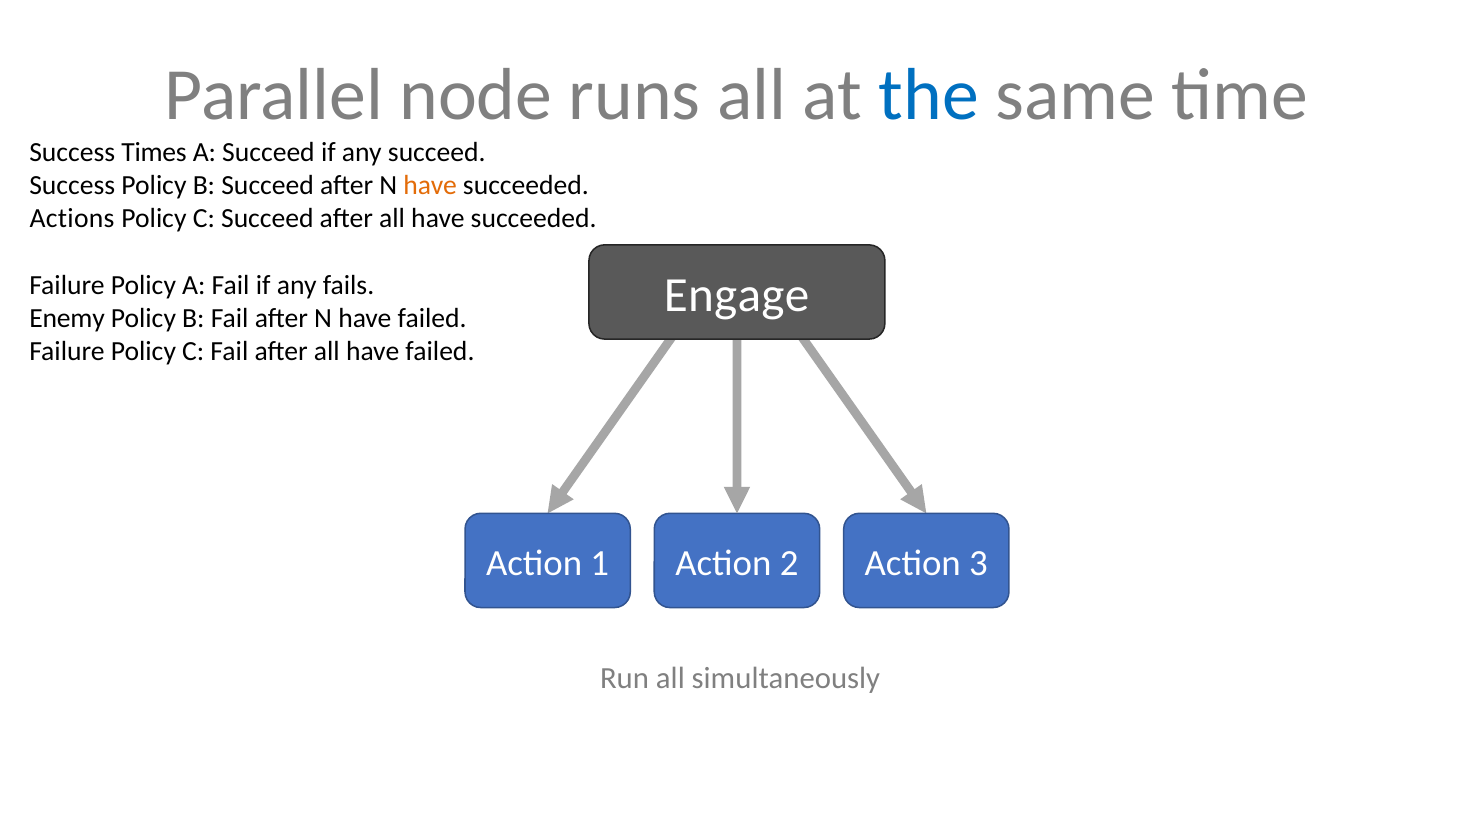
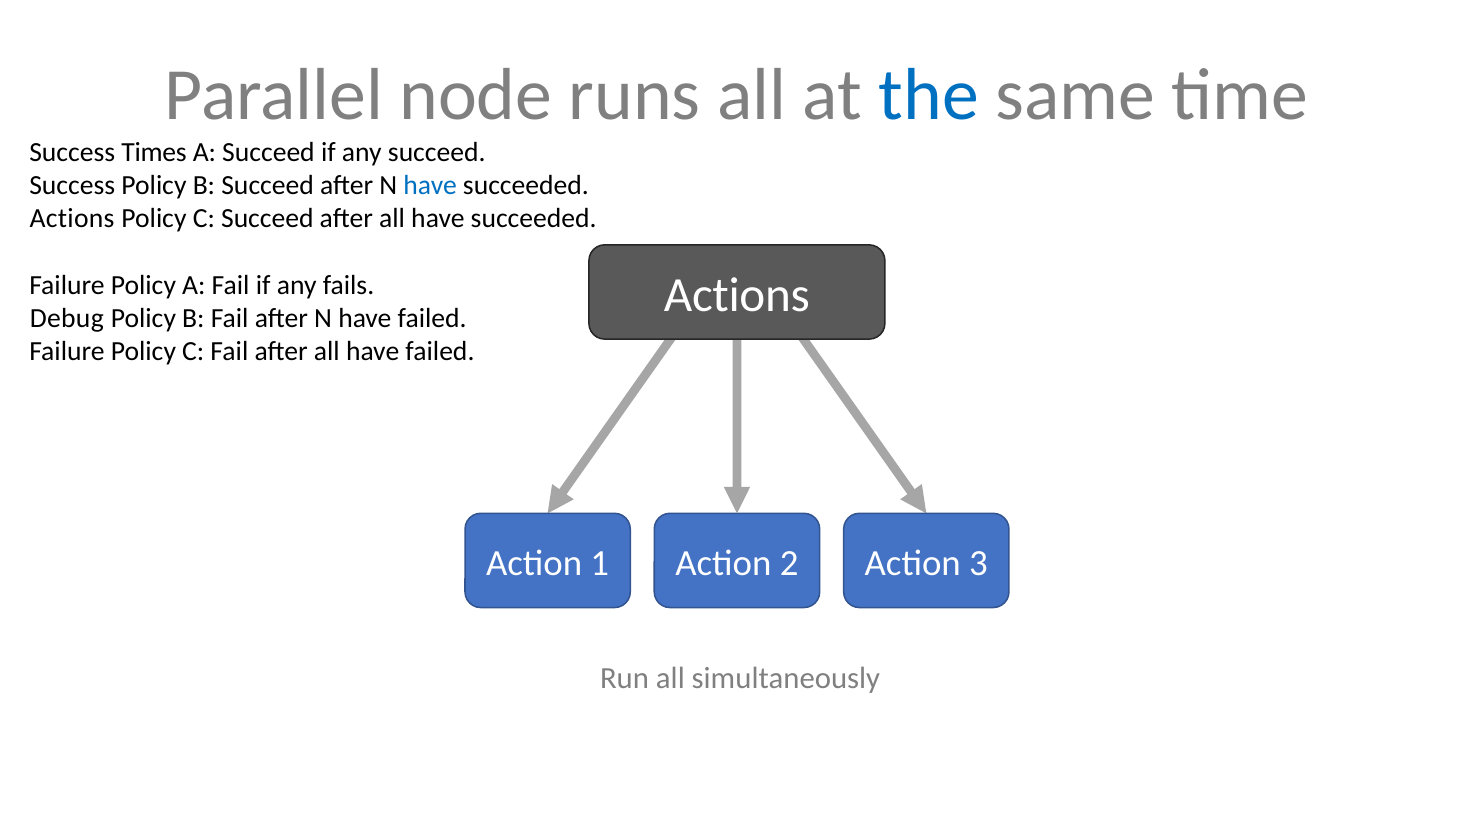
have colour: orange -> blue (430, 186)
Engage: Engage -> Actions (737, 295)
Enemy: Enemy -> Debug (67, 318)
